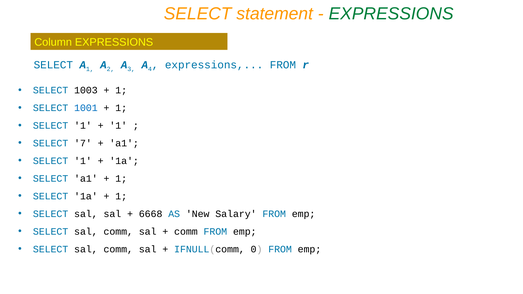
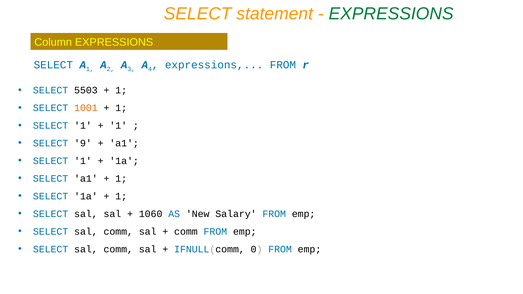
1003: 1003 -> 5503 (86, 90)
1001 colour: blue -> orange (86, 108)
7: 7 -> 9 (83, 143)
6668: 6668 -> 1060 (151, 214)
